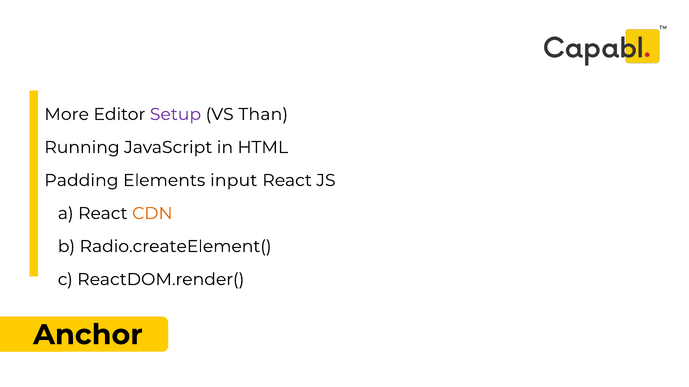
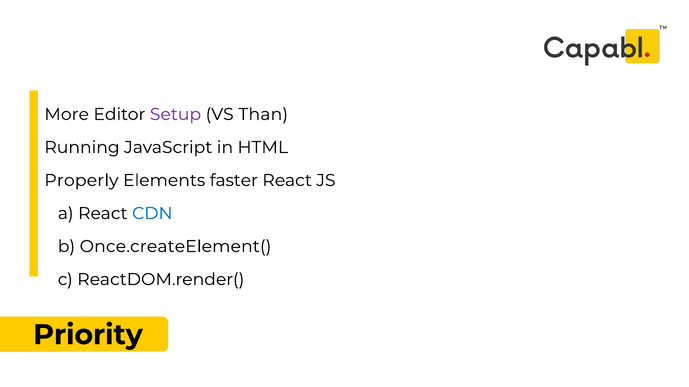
Padding: Padding -> Properly (81, 181)
input: input -> faster (234, 181)
CDN colour: orange -> blue (152, 214)
Radio.createElement(: Radio.createElement( -> Once.createElement( (175, 247)
Anchor: Anchor -> Priority (88, 335)
